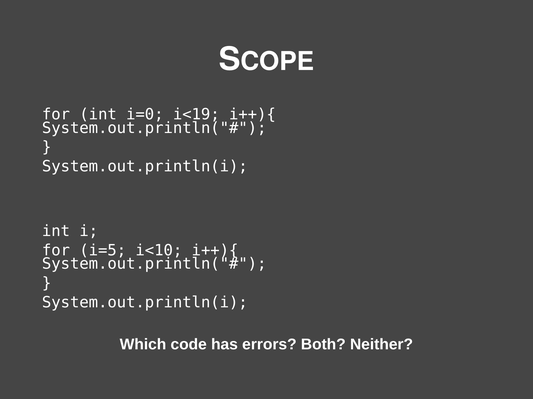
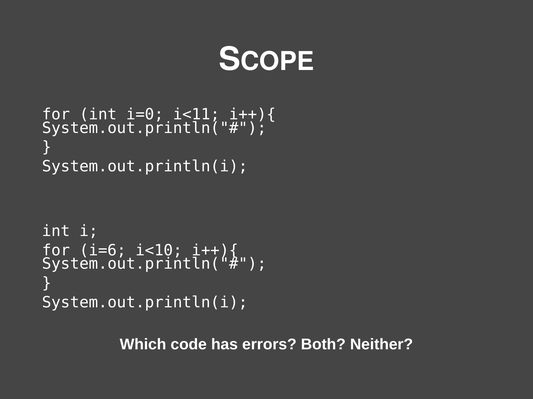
i<19: i<19 -> i<11 (196, 115)
i=5: i=5 -> i=6 (103, 251)
